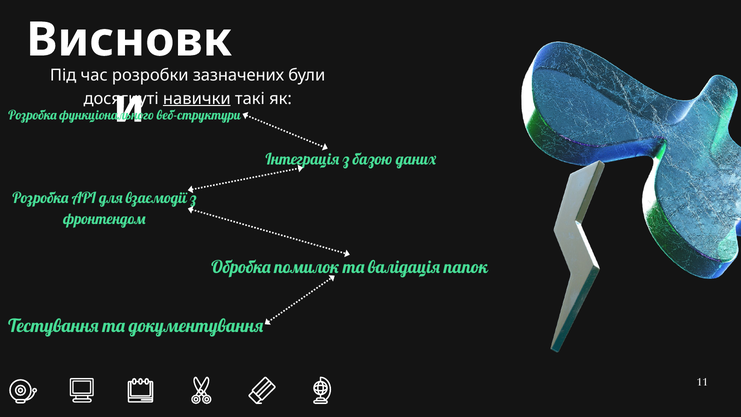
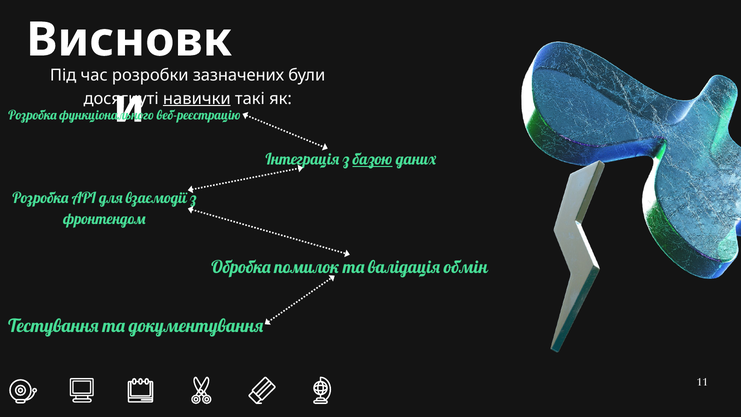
веб-структури: веб-структури -> веб-реєстрацію (199, 116)
базою underline: none -> present (373, 160)
папок: папок -> обмін (466, 267)
